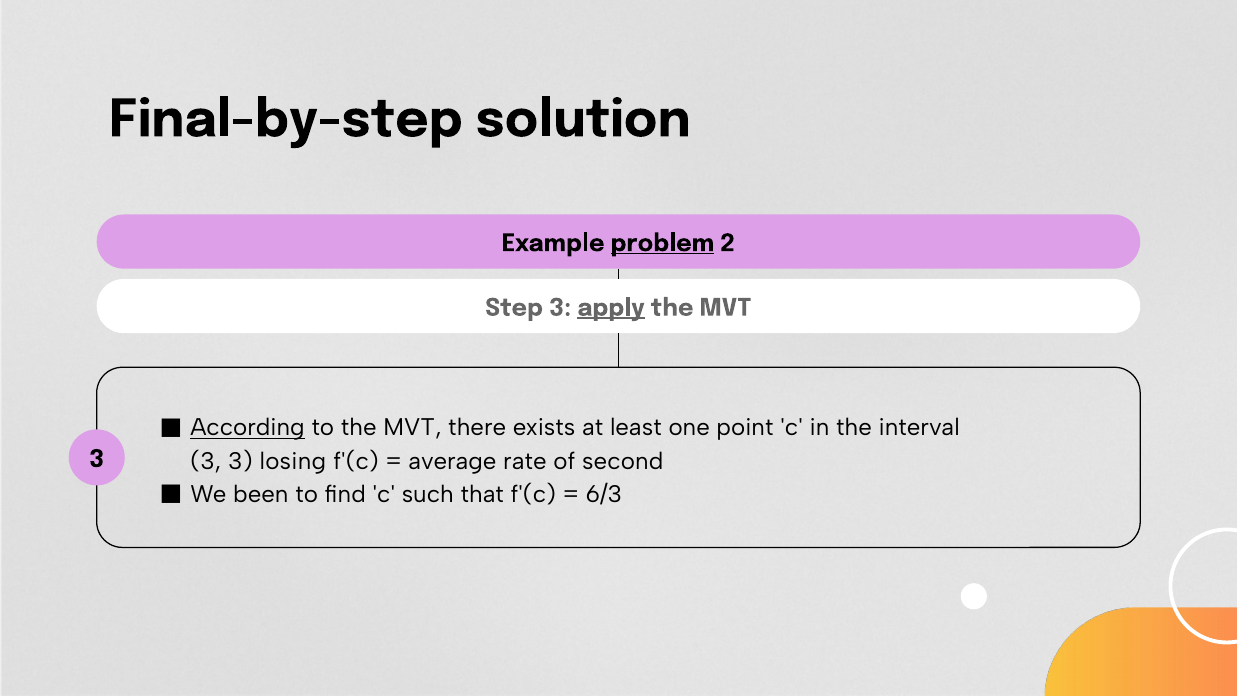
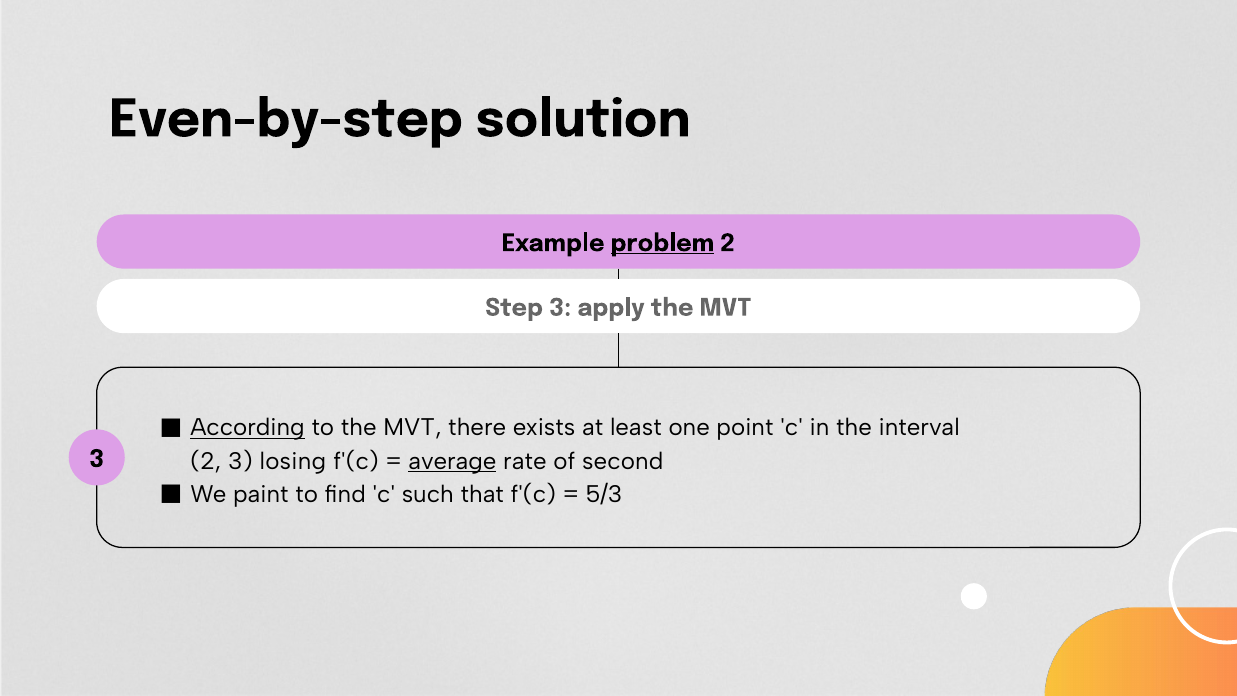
Final-by-step: Final-by-step -> Even-by-step (286, 119)
apply underline: present -> none (611, 308)
3: 3 -> 2 (206, 461)
average underline: none -> present (452, 461)
been: been -> paint (261, 494)
6/3: 6/3 -> 5/3 (604, 494)
